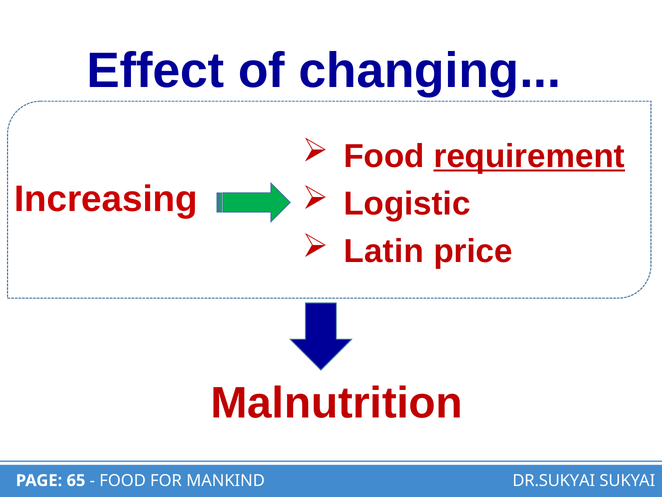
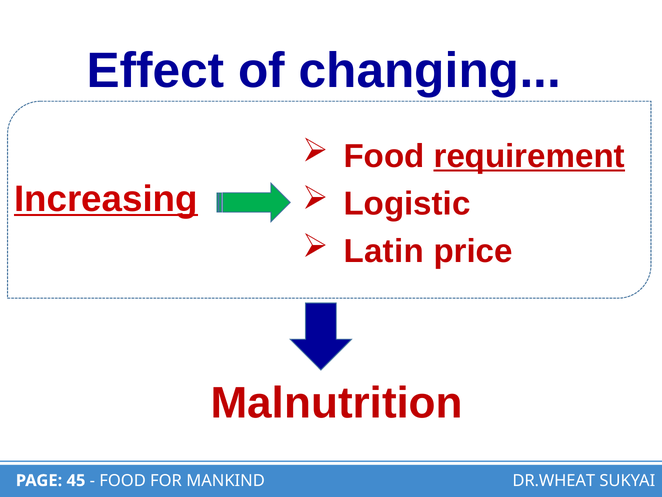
Increasing underline: none -> present (106, 199)
65: 65 -> 45 (76, 480)
DR.SUKYAI: DR.SUKYAI -> DR.WHEAT (554, 480)
